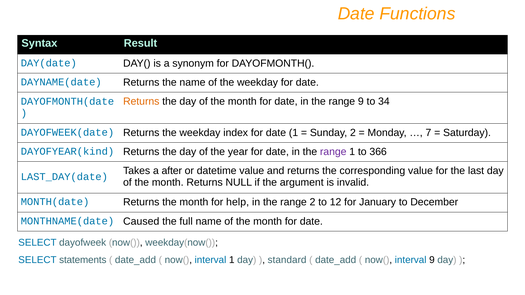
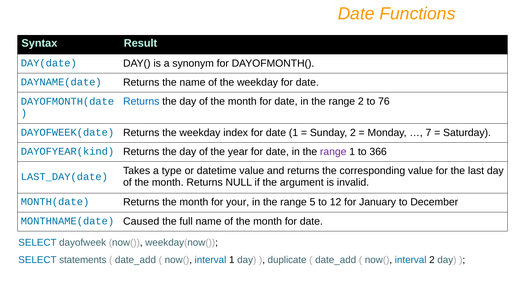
Returns colour: orange -> blue (141, 101)
range 9: 9 -> 2 (361, 101)
34: 34 -> 76 (384, 101)
after: after -> type (172, 171)
help: help -> your (238, 202)
range 2: 2 -> 5 (313, 202)
standard: standard -> duplicate (287, 260)
interval 9: 9 -> 2 (432, 260)
